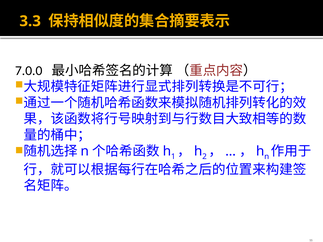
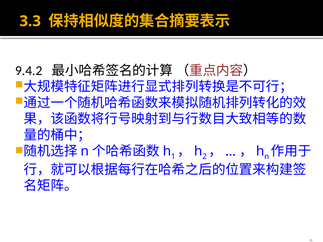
7.0.0: 7.0.0 -> 9.4.2 (29, 71)
